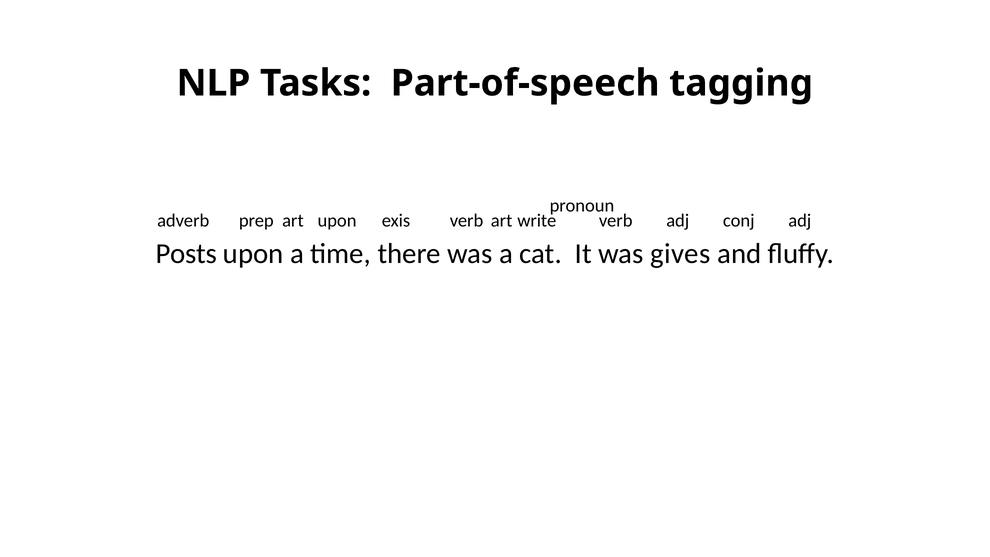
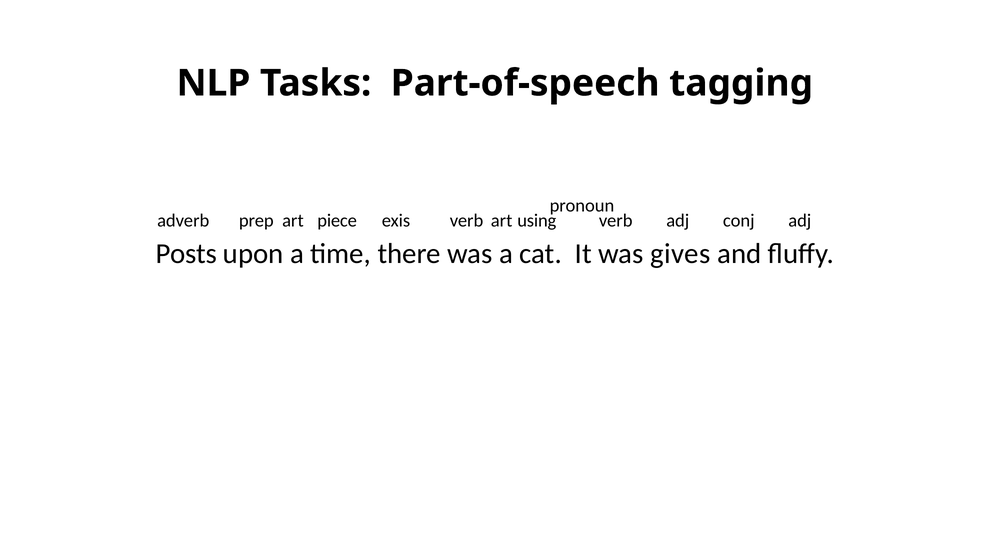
upon: upon -> piece (337, 221)
write: write -> using (537, 221)
